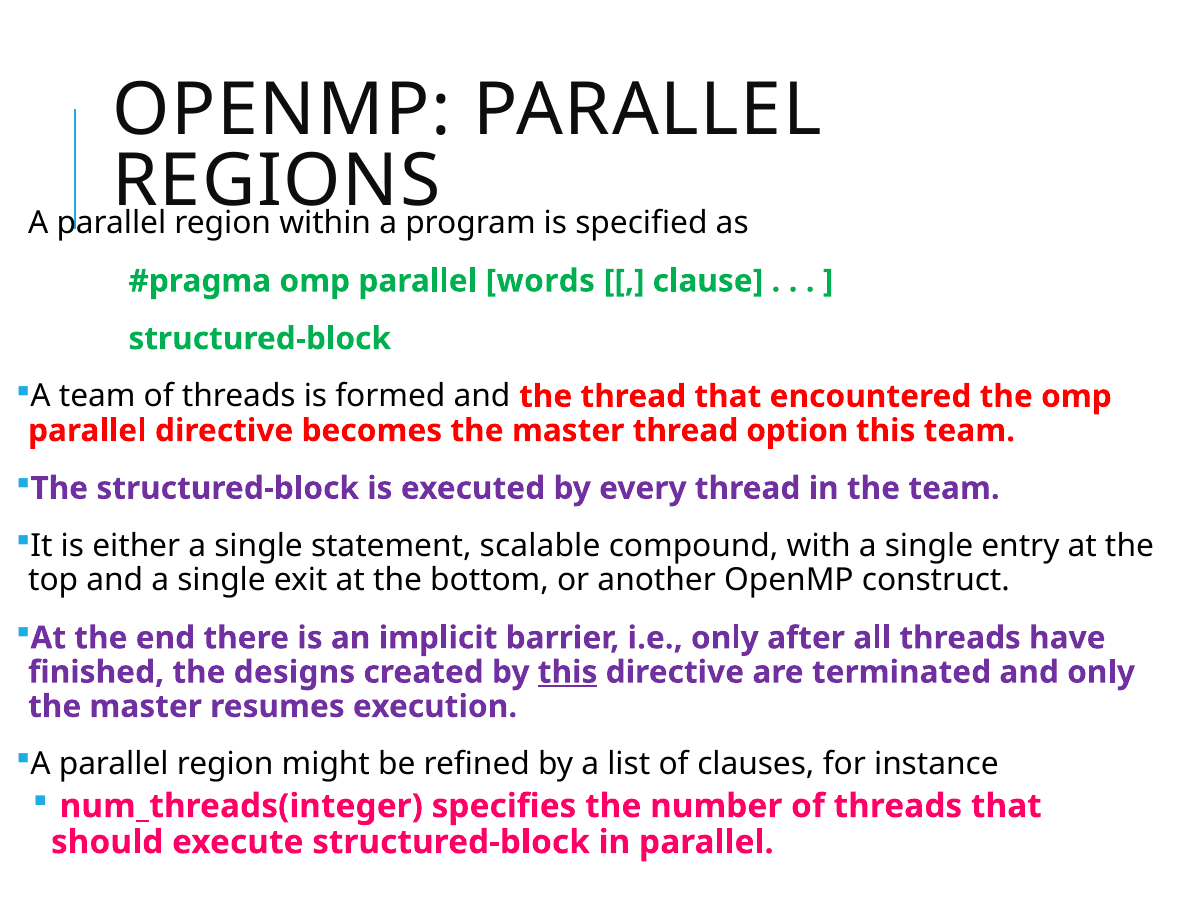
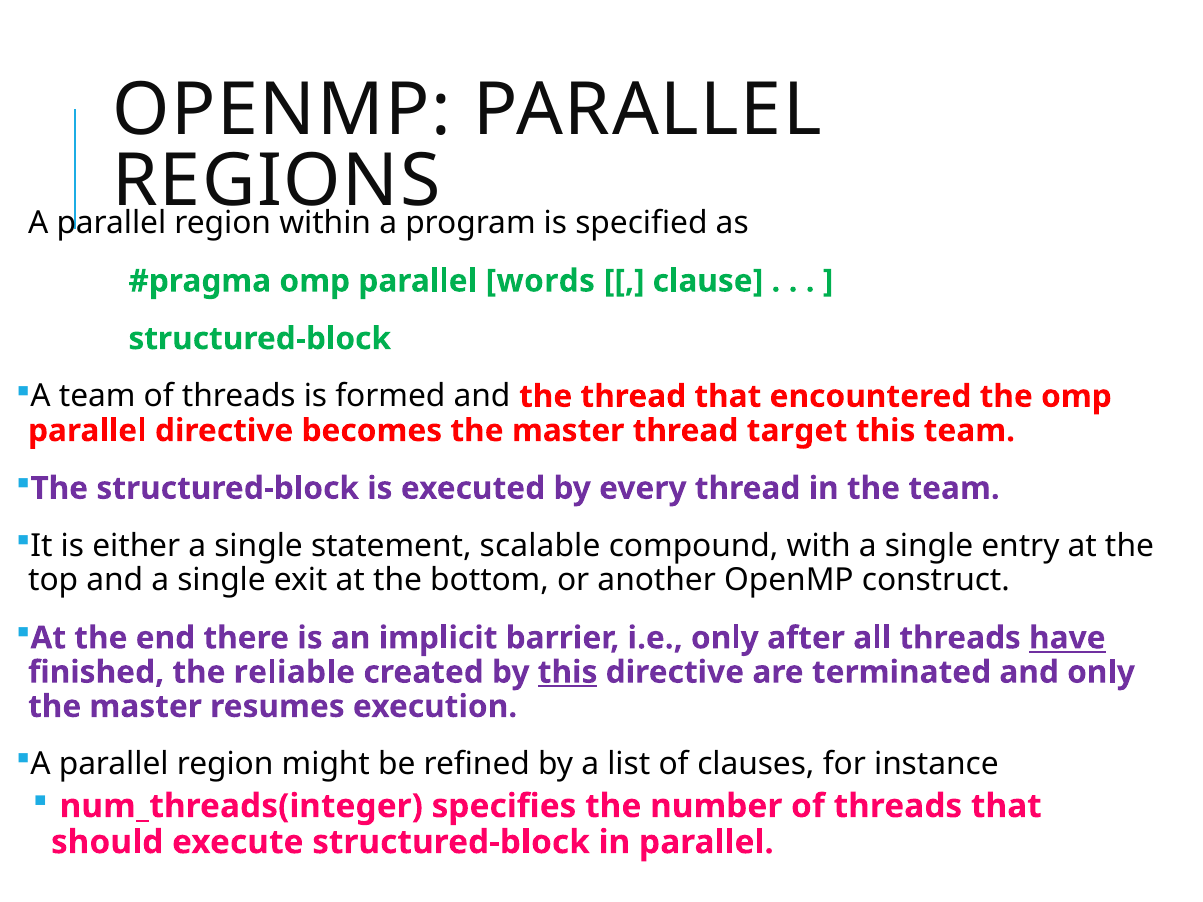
option: option -> target (797, 431)
have underline: none -> present (1067, 638)
designs: designs -> reliable (294, 672)
